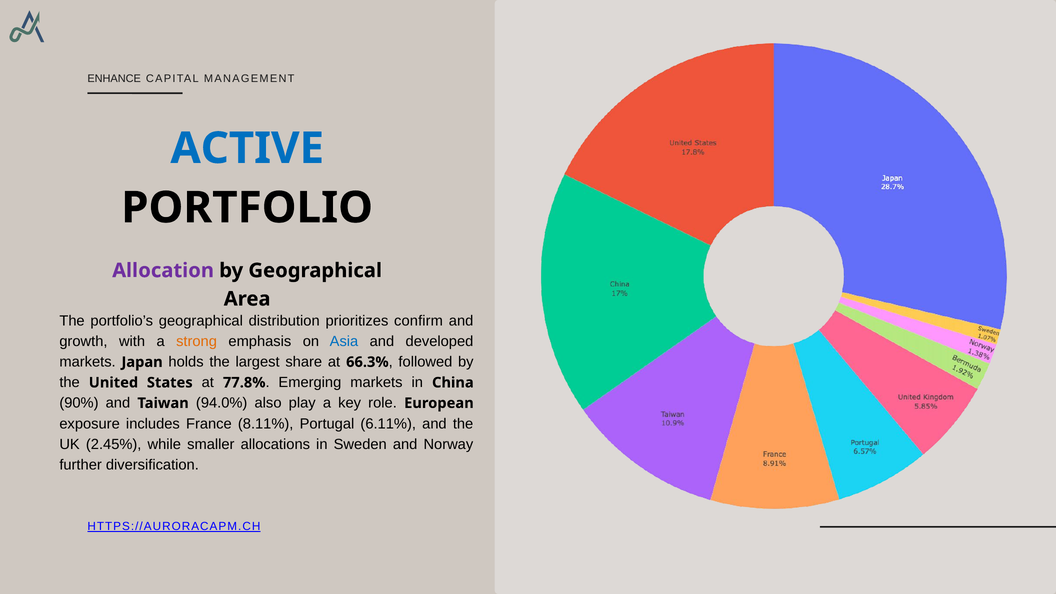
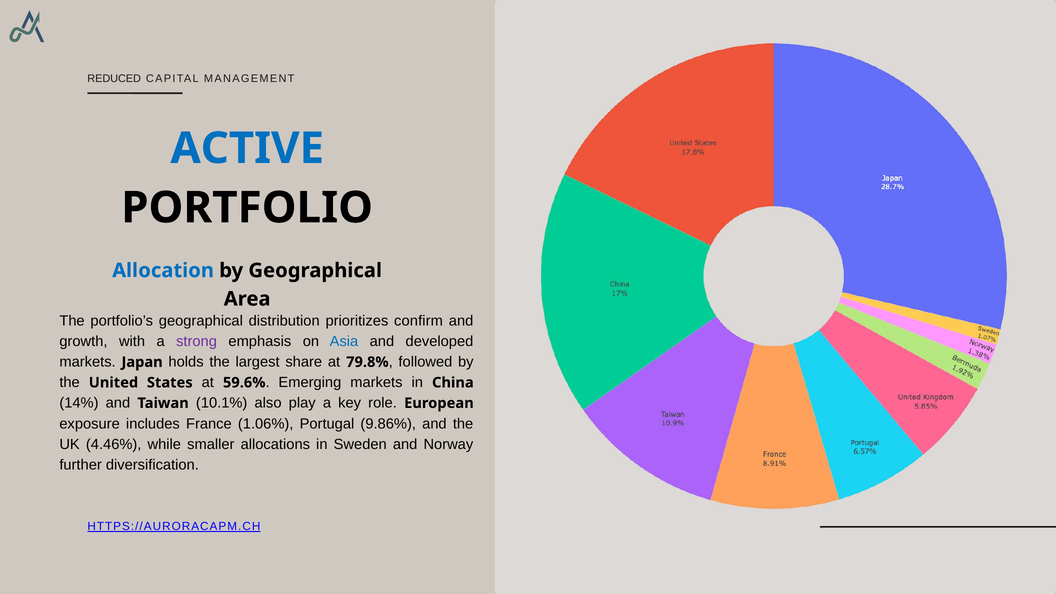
ENHANCE: ENHANCE -> REDUCED (114, 78)
Allocation colour: purple -> blue (163, 271)
strong colour: orange -> purple (197, 342)
66.3%: 66.3% -> 79.8% (367, 362)
77.8%: 77.8% -> 59.6% (244, 383)
90%: 90% -> 14% (79, 403)
94.0%: 94.0% -> 10.1% (222, 403)
8.11%: 8.11% -> 1.06% (266, 424)
6.11%: 6.11% -> 9.86% (388, 424)
2.45%: 2.45% -> 4.46% (114, 444)
